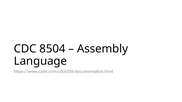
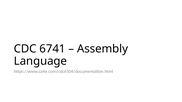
8504: 8504 -> 6741 (52, 49)
